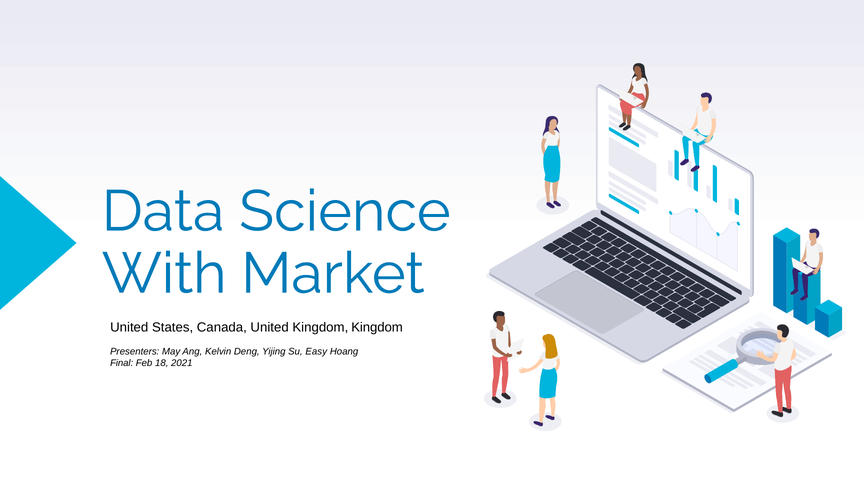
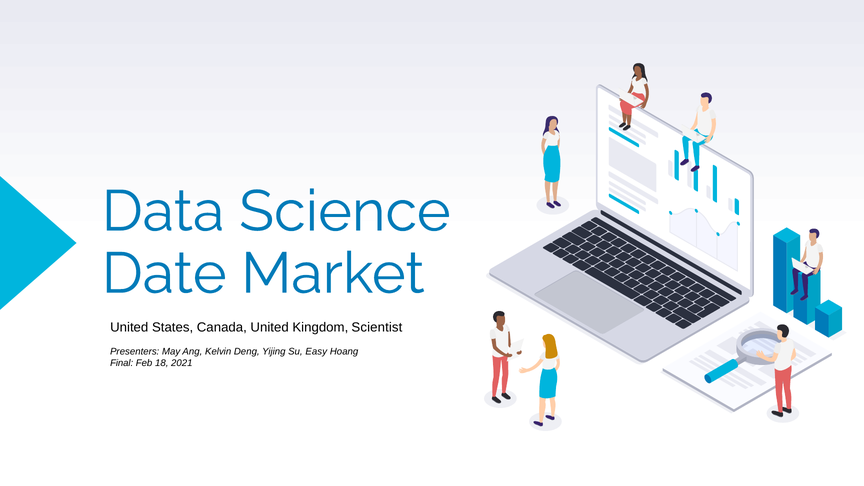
With: With -> Date (164, 274)
Kingdom Kingdom: Kingdom -> Scientist (377, 327)
